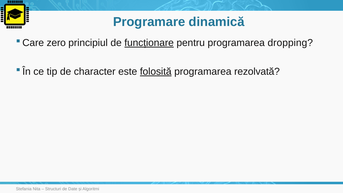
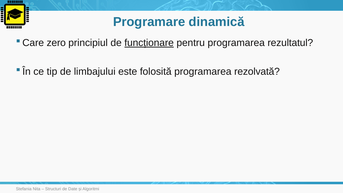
dropping: dropping -> rezultatul (290, 43)
character: character -> limbajului (95, 72)
folosită underline: present -> none (156, 72)
